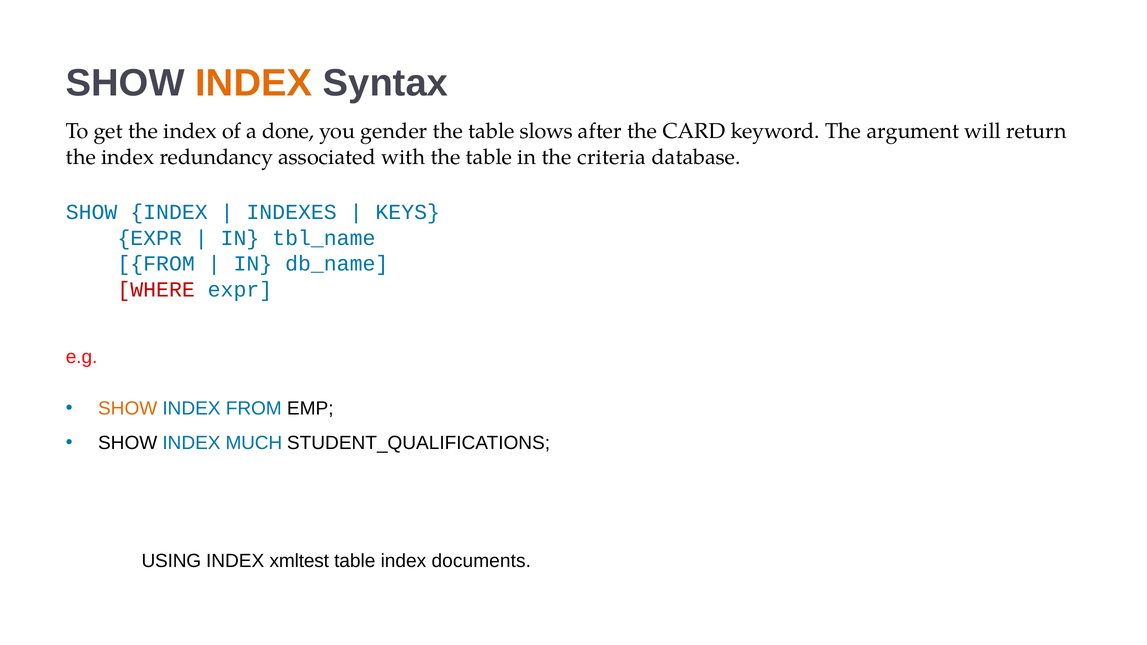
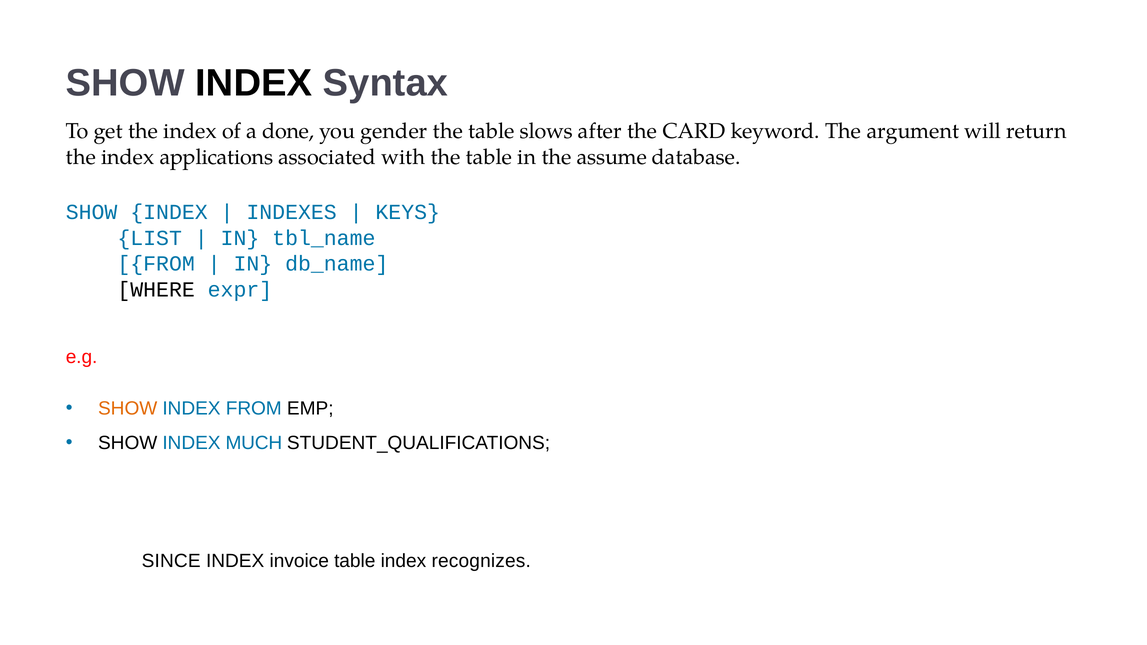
INDEX colour: orange -> black (254, 83)
redundancy: redundancy -> applications (216, 157)
criteria: criteria -> assume (612, 157)
EXPR: EXPR -> LIST (150, 238)
WHERE colour: red -> black (156, 290)
USING: USING -> SINCE (171, 561)
xmltest: xmltest -> invoice (299, 561)
documents: documents -> recognizes (481, 561)
